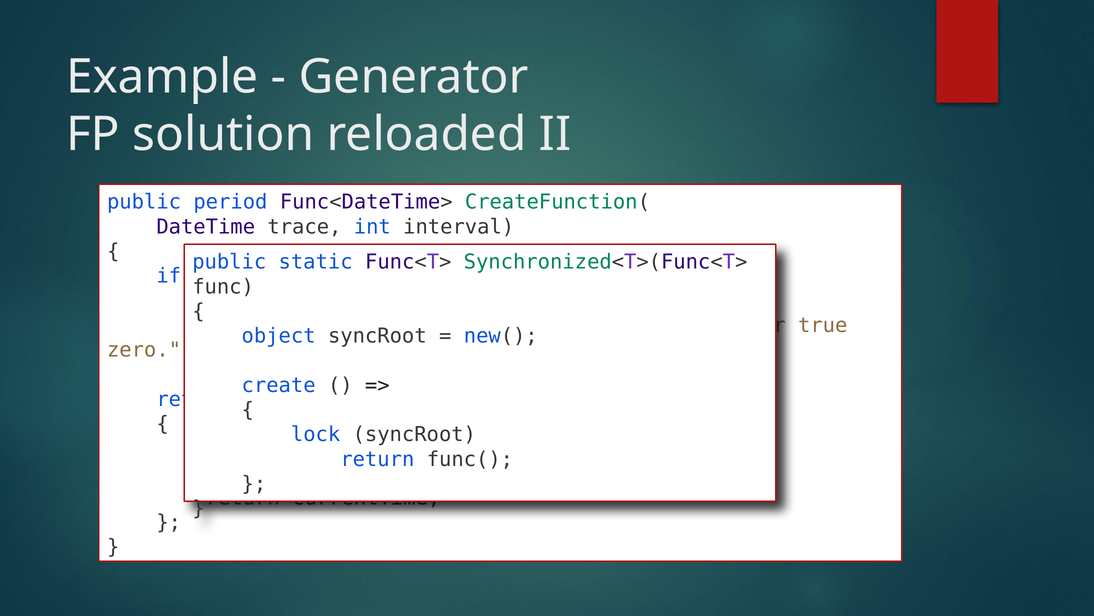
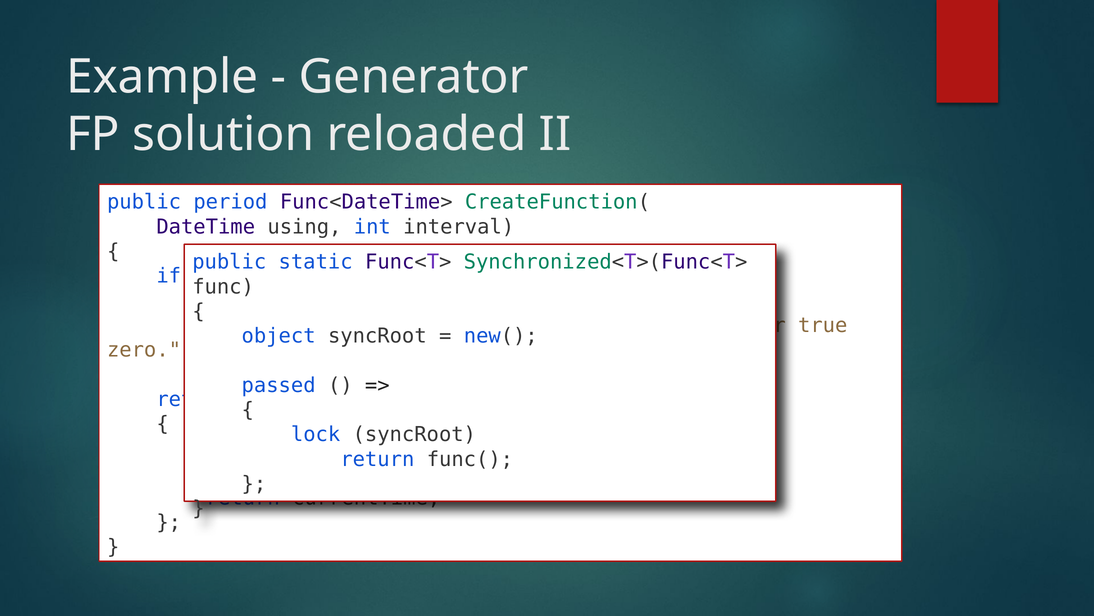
trace: trace -> using (304, 227)
create: create -> passed (279, 385)
